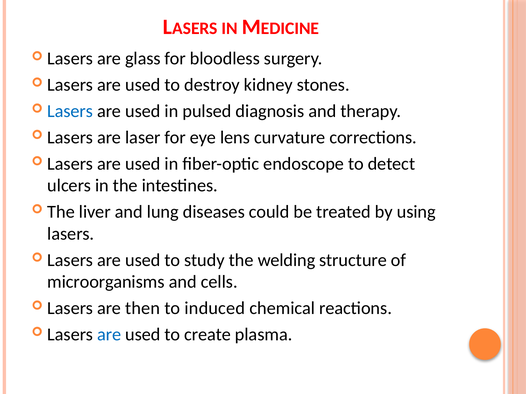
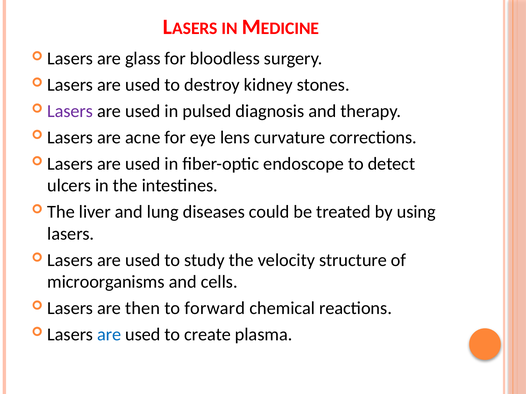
Lasers colour: blue -> purple (70, 111)
laser: laser -> acne (143, 138)
welding: welding -> velocity (286, 260)
induced: induced -> forward (215, 309)
